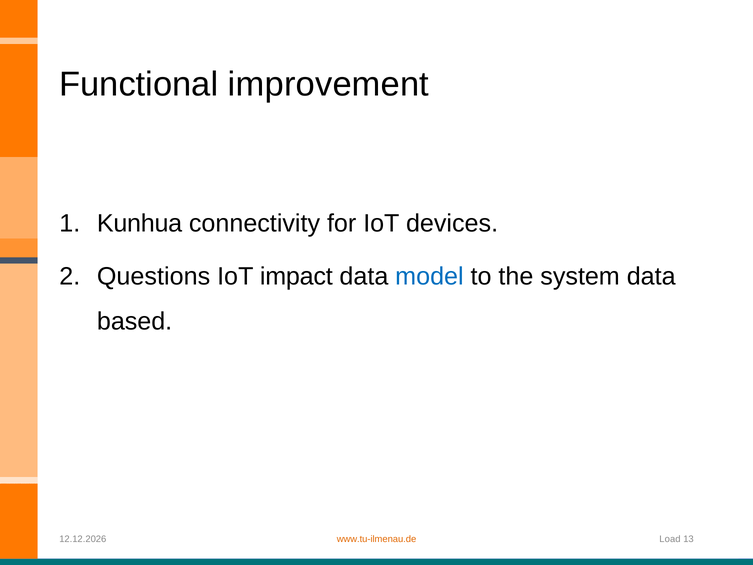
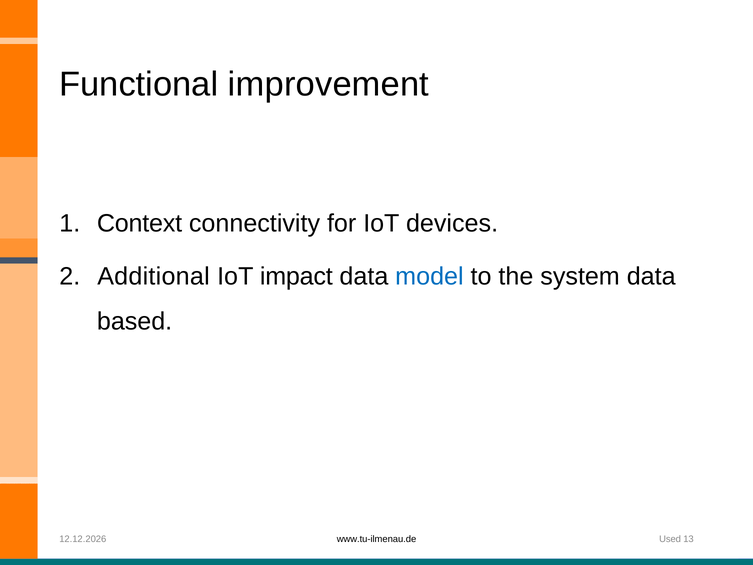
Kunhua: Kunhua -> Context (140, 223)
Questions: Questions -> Additional (153, 276)
www.tu-ilmenau.de colour: orange -> black (377, 539)
Load: Load -> Used (670, 539)
